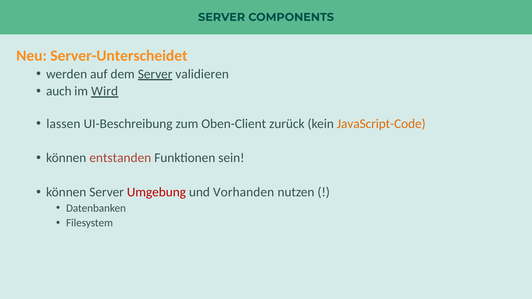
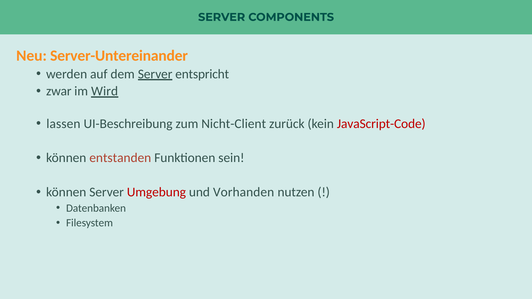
Server-Unterscheidet: Server-Unterscheidet -> Server-Untereinander (119, 56)
validieren: validieren -> entspricht (202, 74)
auch: auch -> zwar (59, 91)
Oben-Client: Oben-Client -> Nicht-Client (234, 124)
JavaScript-Code colour: orange -> red (381, 124)
